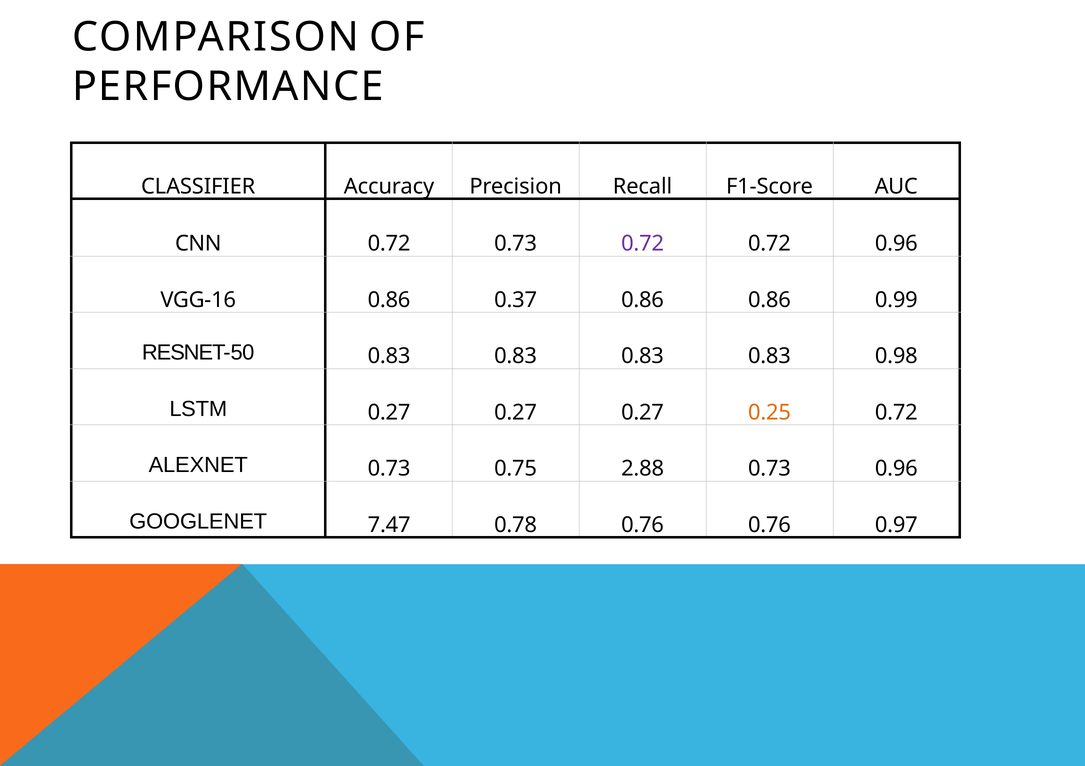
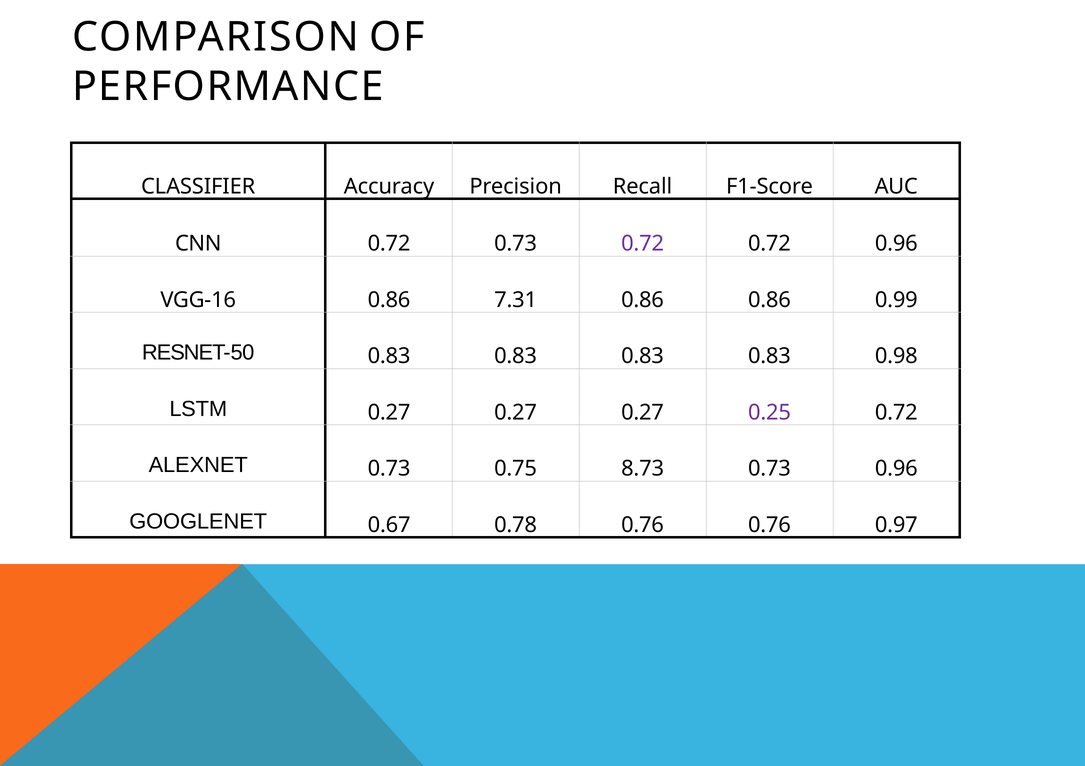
0.37: 0.37 -> 7.31 (516, 300)
0.25 colour: orange -> purple (770, 413)
2.88: 2.88 -> 8.73 (643, 469)
7.47: 7.47 -> 0.67 (389, 525)
